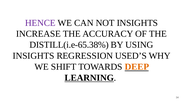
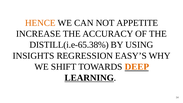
HENCE colour: purple -> orange (40, 23)
NOT INSIGHTS: INSIGHTS -> APPETITE (137, 23)
USED’S: USED’S -> EASY’S (131, 56)
